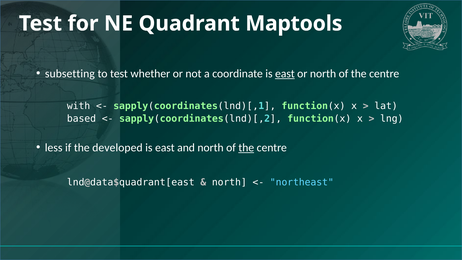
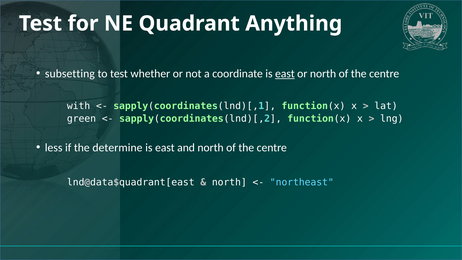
Maptools: Maptools -> Anything (294, 24)
based: based -> green (82, 119)
developed: developed -> determine (117, 148)
the underline: present -> none (246, 148)
